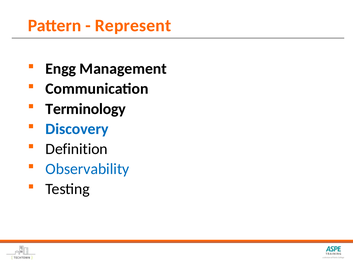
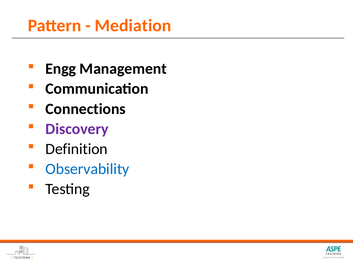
Represent: Represent -> Mediation (133, 26)
Terminology: Terminology -> Connections (86, 109)
Discovery colour: blue -> purple (77, 129)
